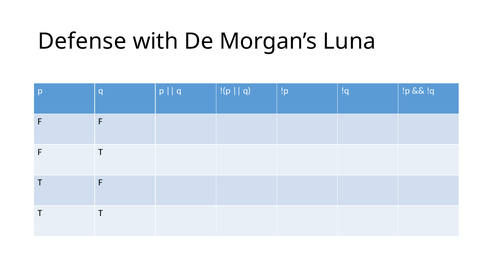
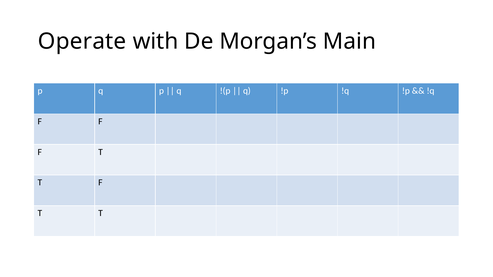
Defense: Defense -> Operate (82, 41)
Luna: Luna -> Main (349, 41)
